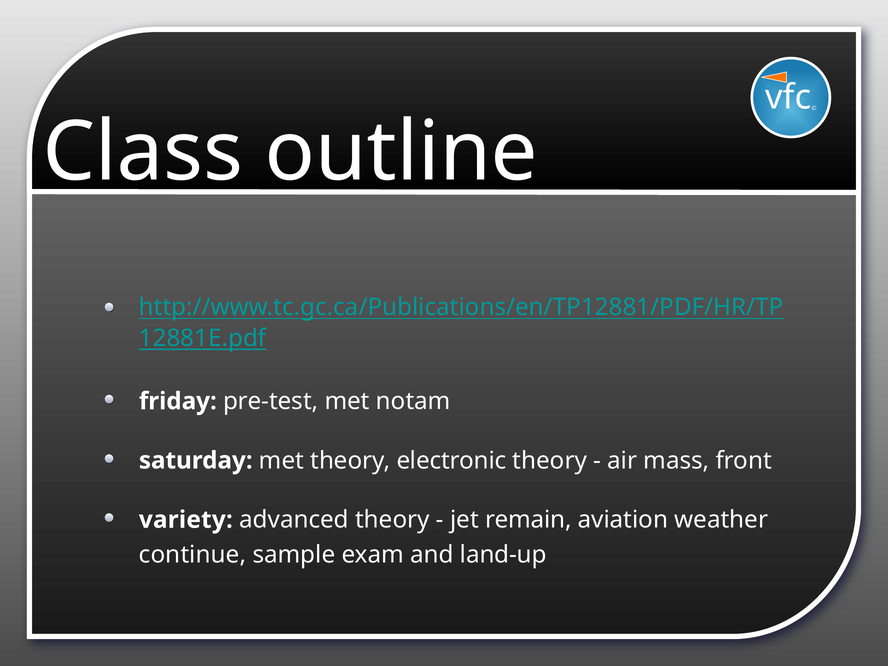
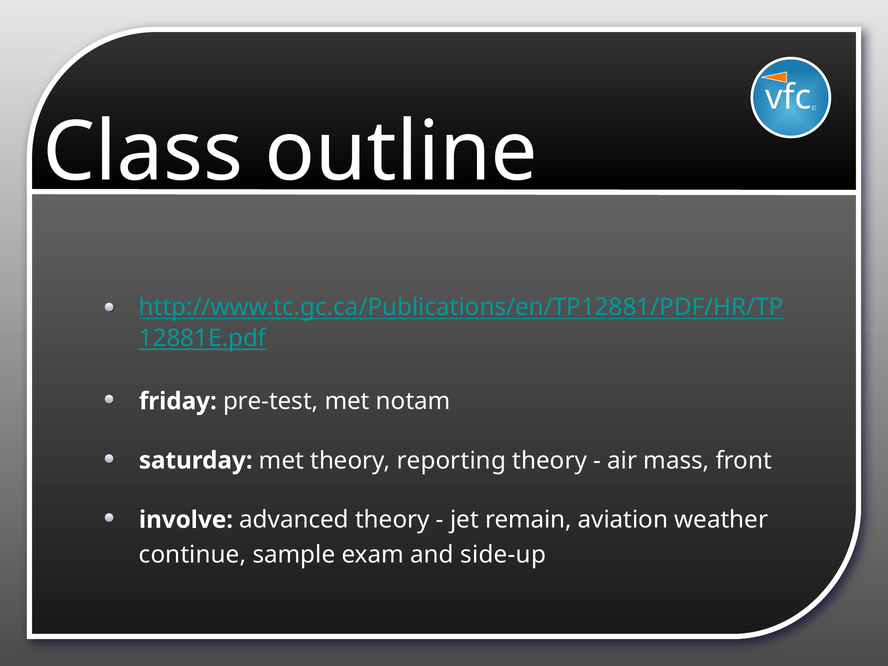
electronic: electronic -> reporting (451, 461)
variety: variety -> involve (186, 520)
land-up: land-up -> side-up (503, 555)
